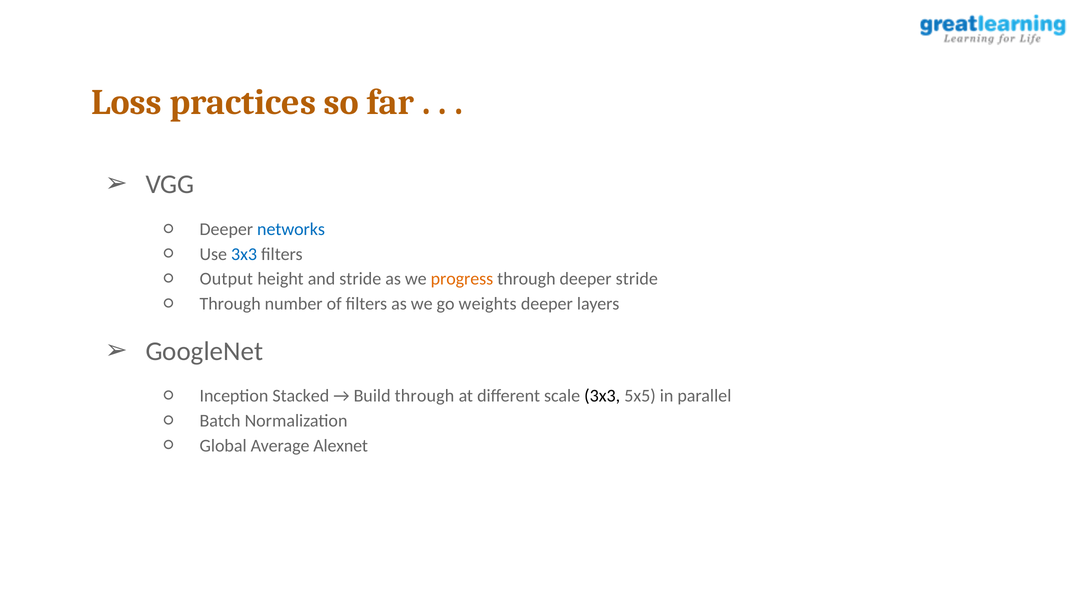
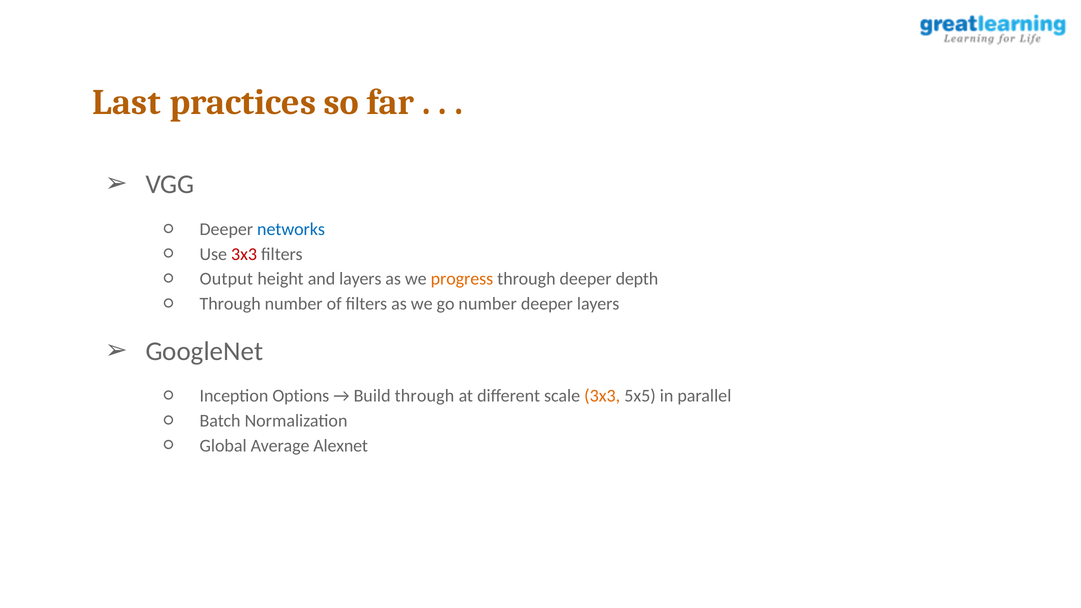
Loss: Loss -> Last (126, 102)
3x3 colour: blue -> red (244, 254)
and stride: stride -> layers (360, 279)
deeper stride: stride -> depth (637, 279)
go weights: weights -> number (488, 304)
Stacked: Stacked -> Options (301, 396)
3x3 colour: black -> orange (602, 396)
